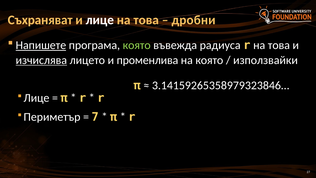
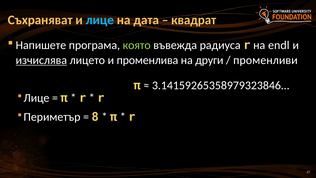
лице colour: white -> light blue (100, 20)
това: това -> дата (146, 20)
дробни: дробни -> квадрат (194, 20)
Напишете underline: present -> none (41, 45)
r на това: това -> endl (279, 45)
на която: която -> други (209, 60)
използвайки: използвайки -> променливи (265, 60)
7: 7 -> 8 (95, 117)
